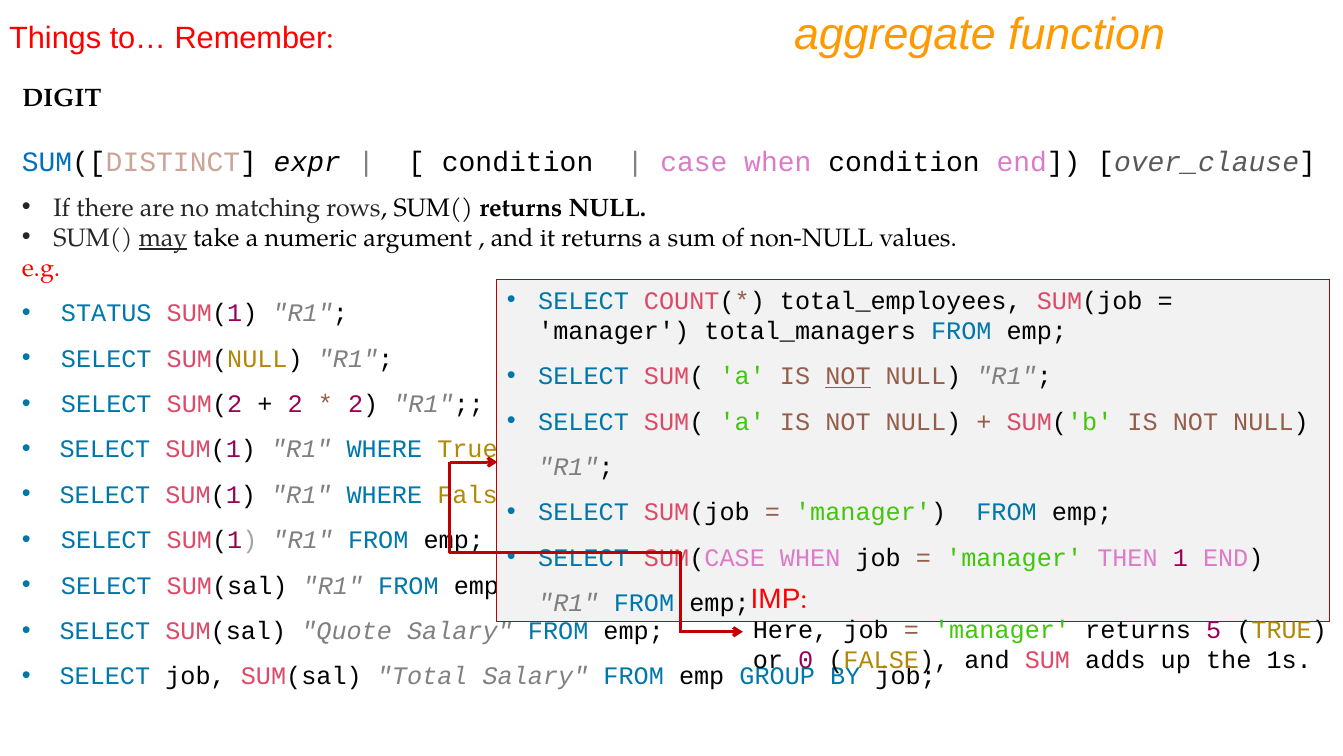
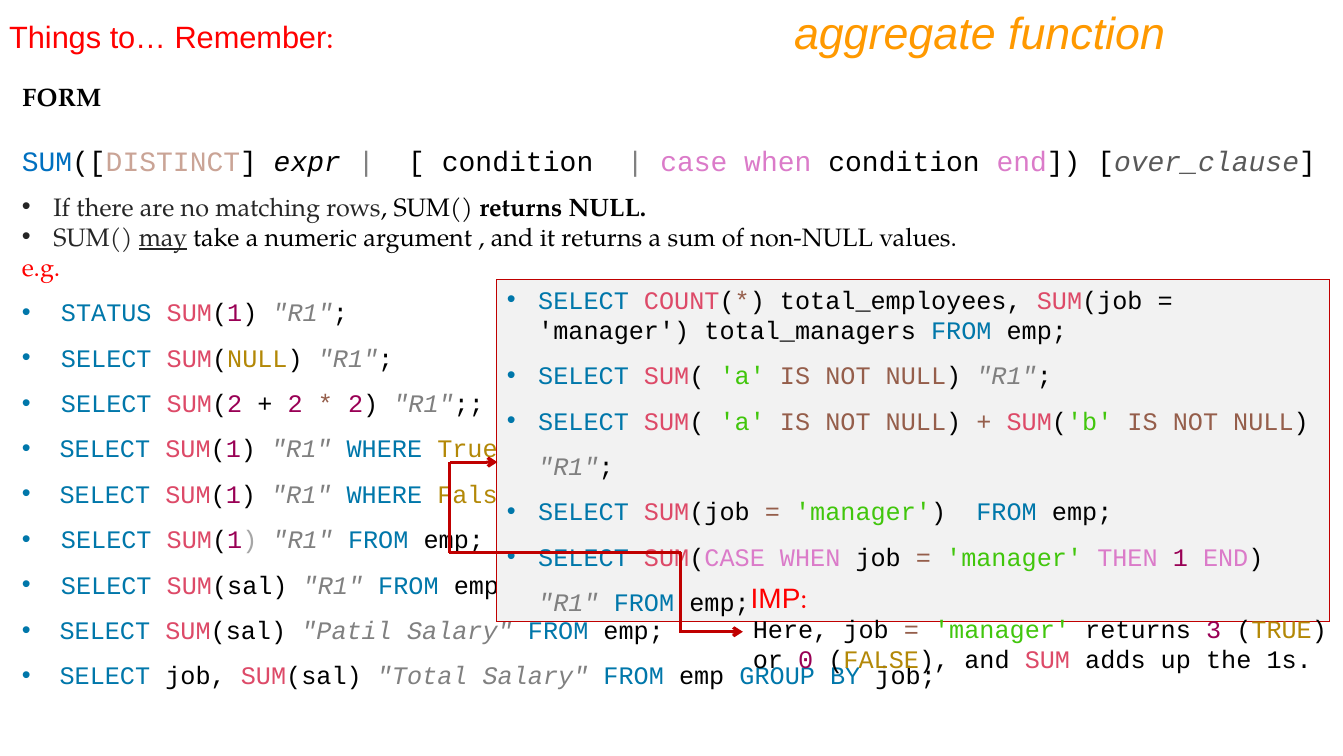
DIGIT: DIGIT -> FORM (62, 98)
NOT underline: present -> none (848, 376)
Quote: Quote -> Patil (347, 631)
5: 5 -> 3 (1214, 630)
